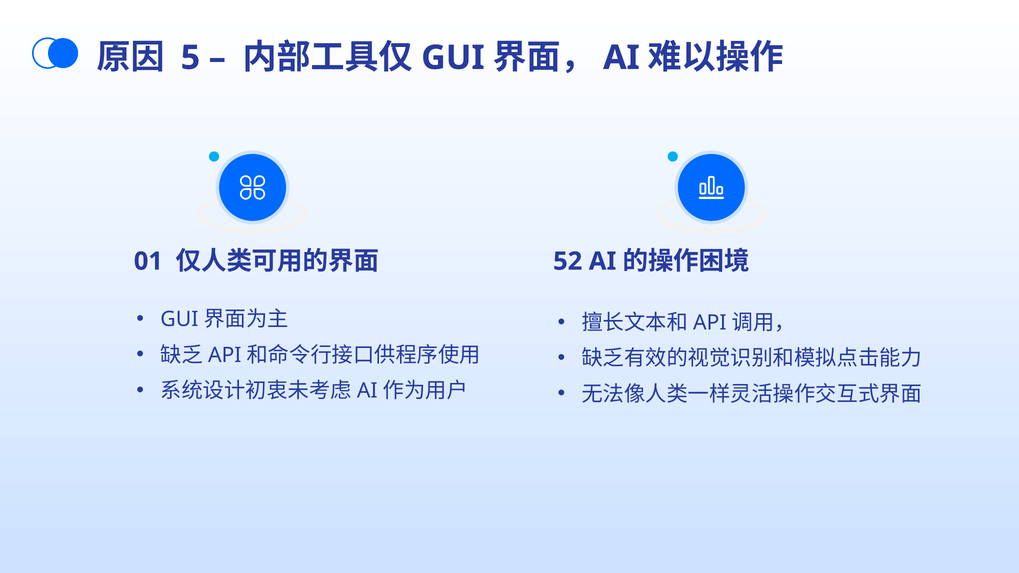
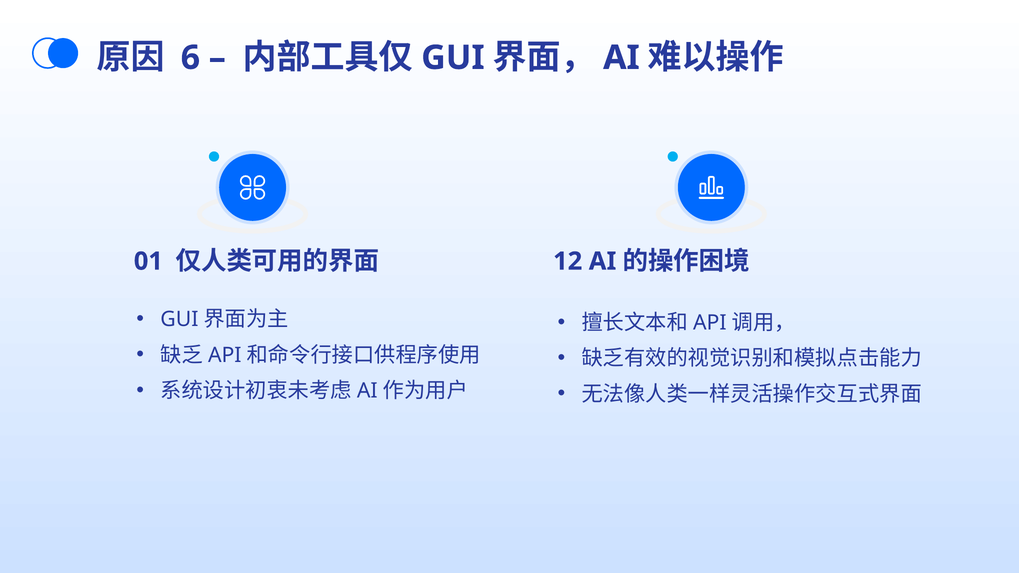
5: 5 -> 6 (190, 58)
52: 52 -> 12 (568, 261)
